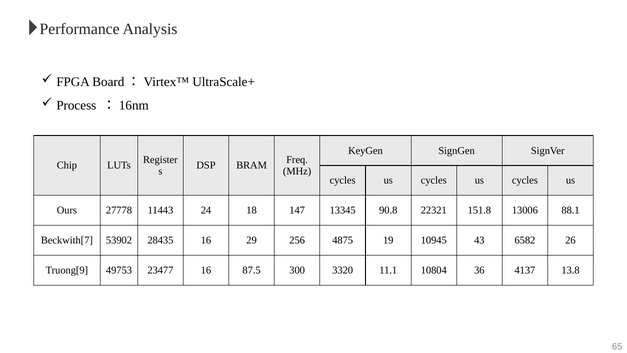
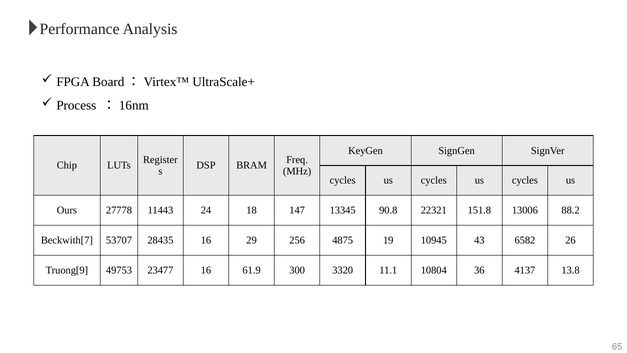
88.1: 88.1 -> 88.2 (571, 210)
53902: 53902 -> 53707 (119, 240)
87.5: 87.5 -> 61.9 (252, 270)
